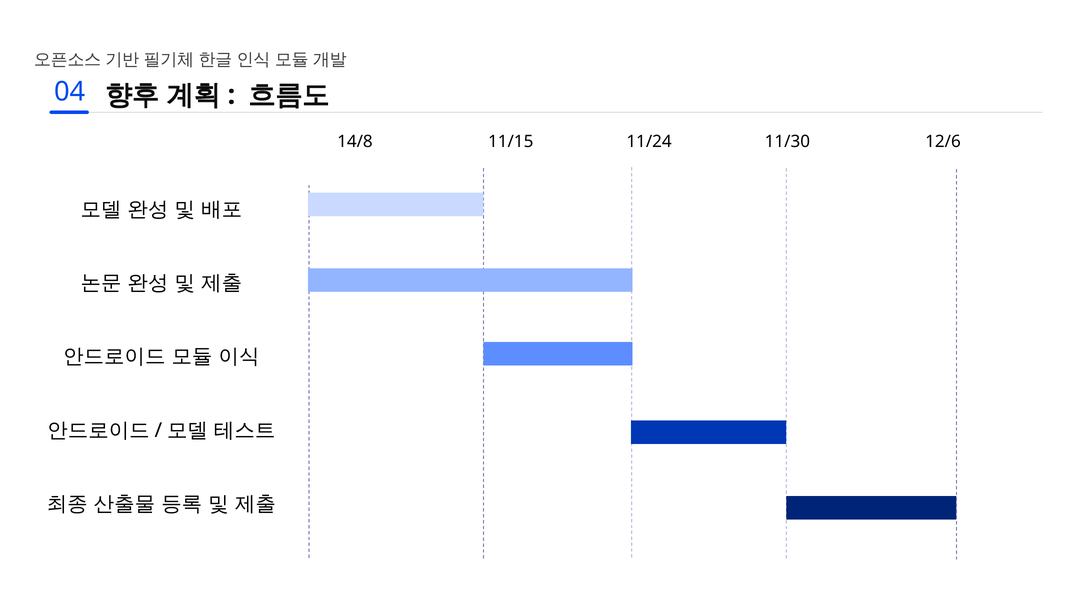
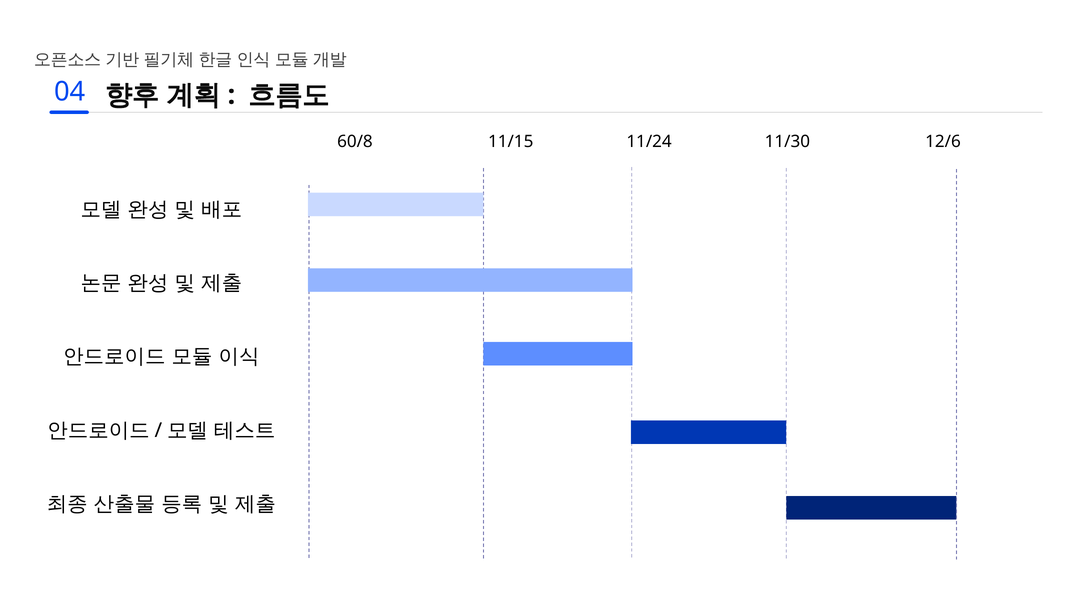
14/8: 14/8 -> 60/8 (355, 142)
